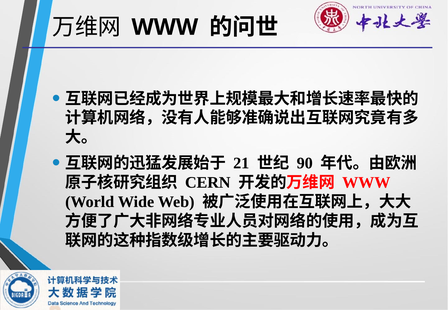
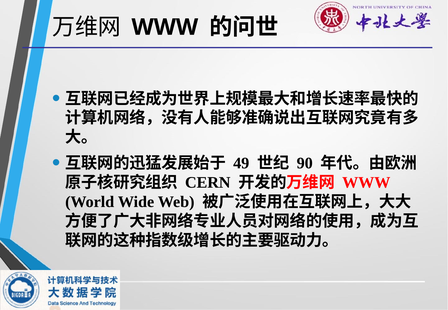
21: 21 -> 49 (241, 163)
